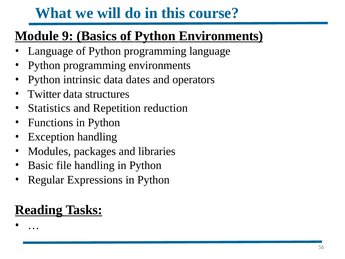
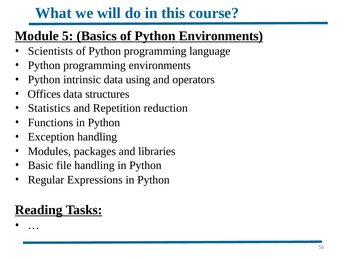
9: 9 -> 5 (68, 36)
Language: Language -> Scientists (50, 51)
dates: dates -> using (138, 80)
Twitter: Twitter -> Offices (44, 94)
